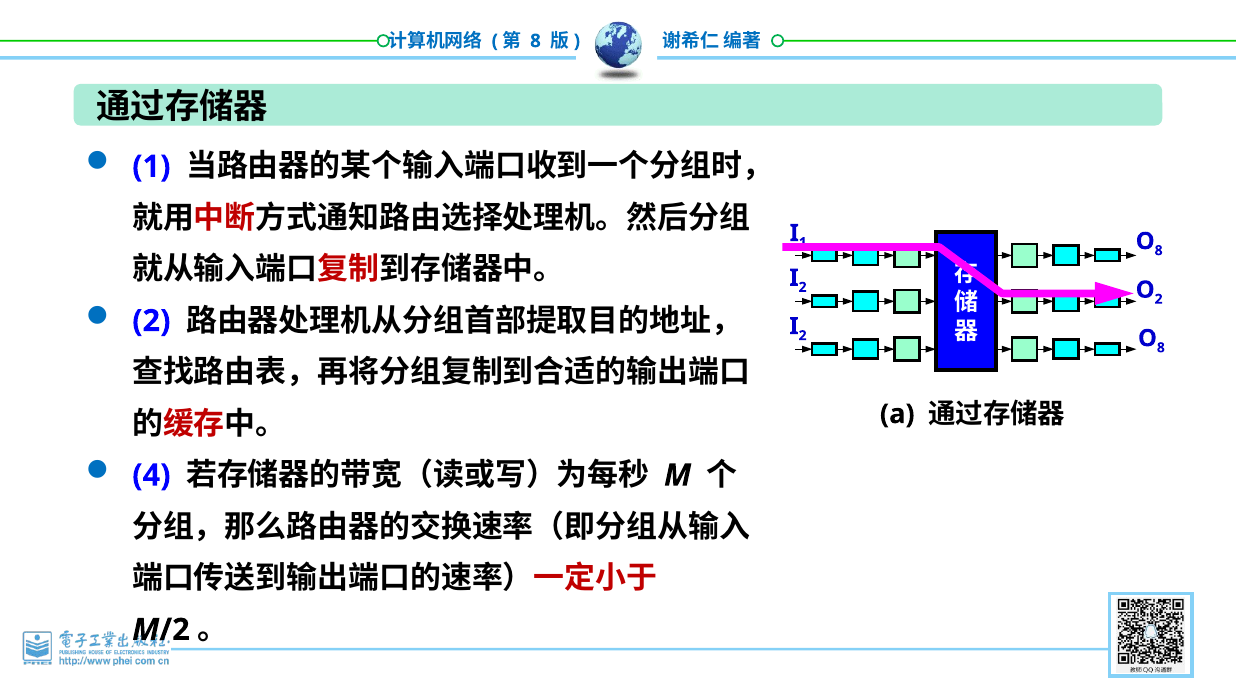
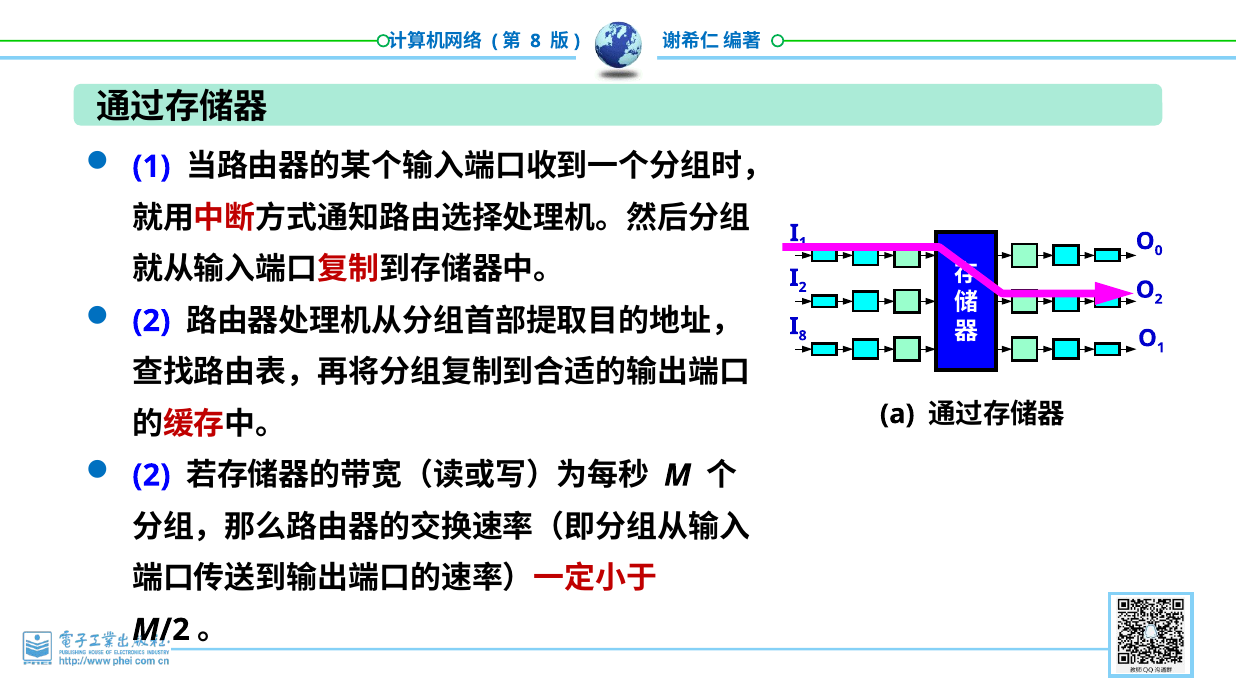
8: 8 -> 0 (1159, 251)
2: 2 -> 8 (803, 336)
8: 8 -> 1 (1161, 348)
4: 4 -> 2 (151, 476)
